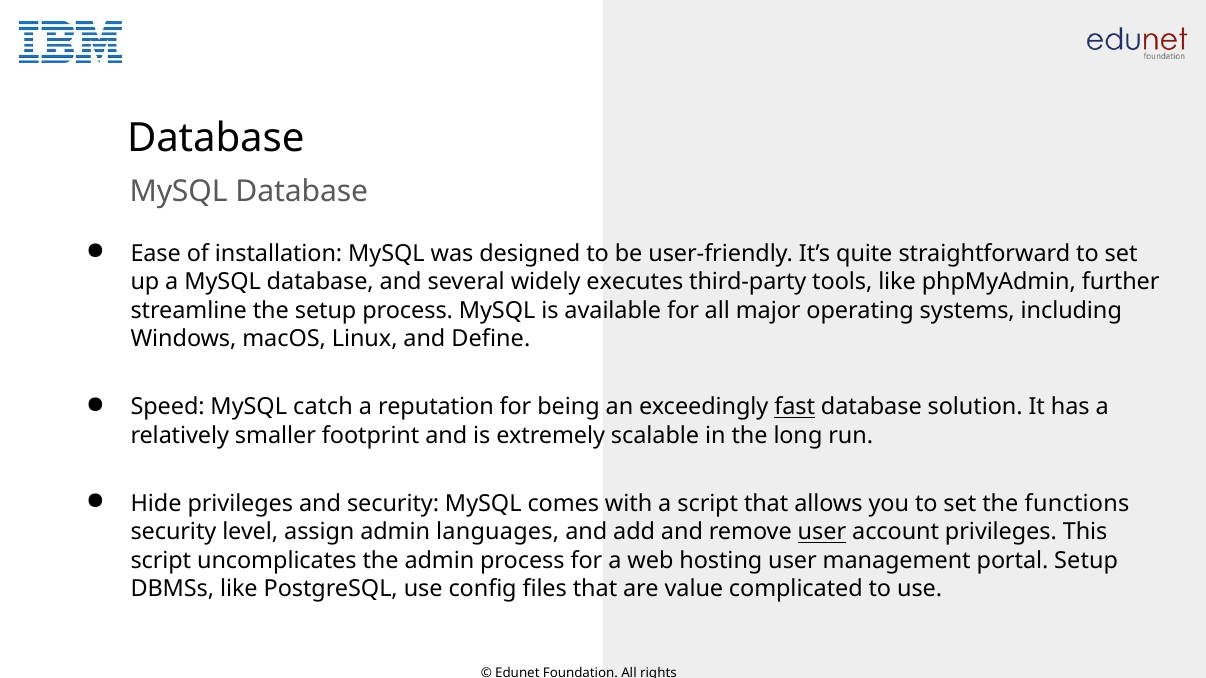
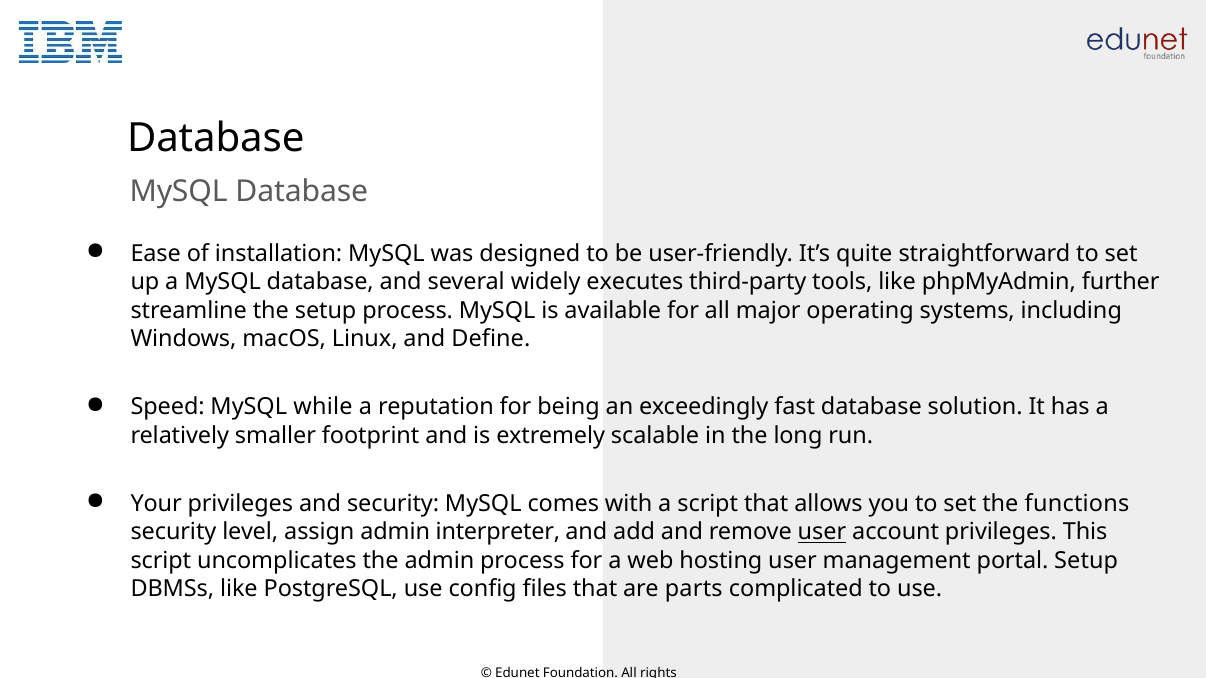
catch: catch -> while (323, 407)
fast underline: present -> none (795, 407)
Hide: Hide -> Your (156, 504)
languages: languages -> interpreter (498, 532)
value: value -> parts (694, 589)
